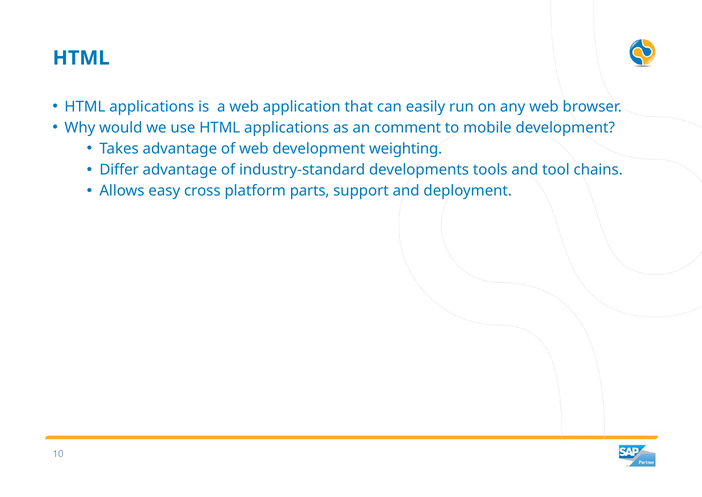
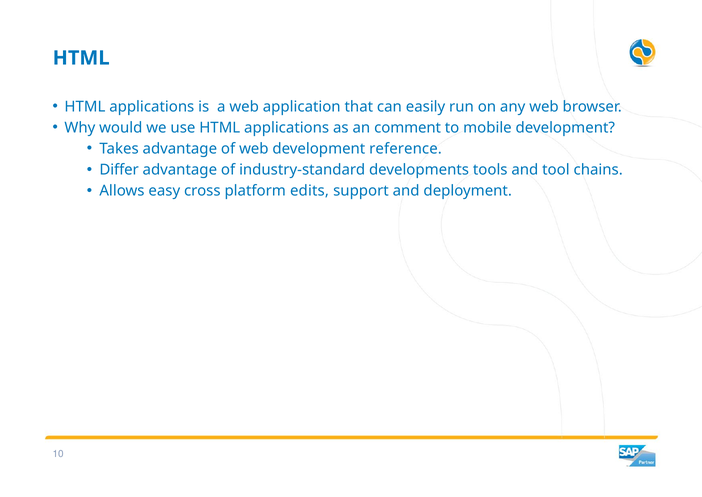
weighting: weighting -> reference (406, 149)
parts: parts -> edits (309, 191)
